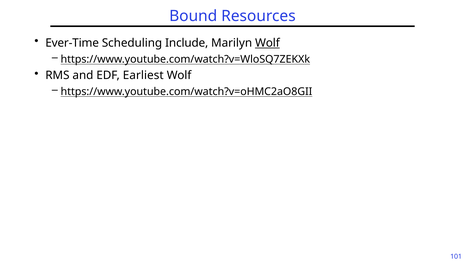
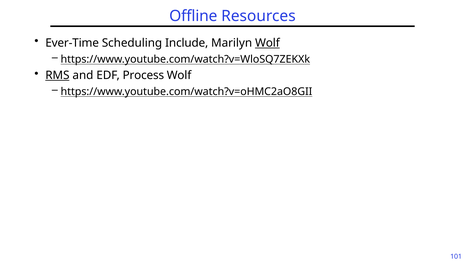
Bound: Bound -> Offline (193, 16)
RMS underline: none -> present (57, 75)
Earliest: Earliest -> Process (143, 75)
